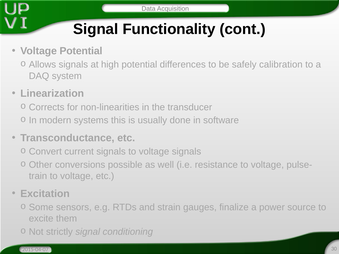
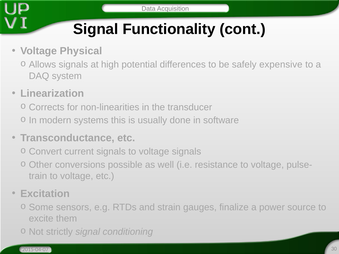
Voltage Potential: Potential -> Physical (81, 51)
calibration: calibration -> expensive (281, 65)
